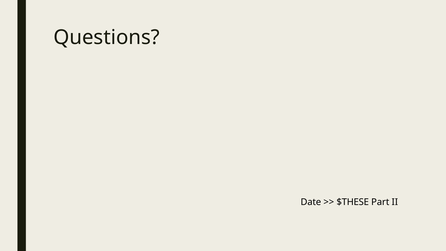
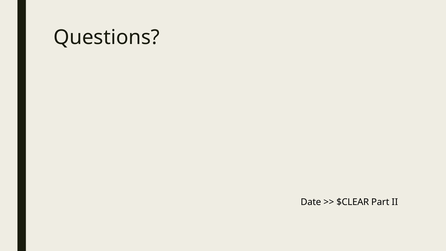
$THESE: $THESE -> $CLEAR (353, 202)
